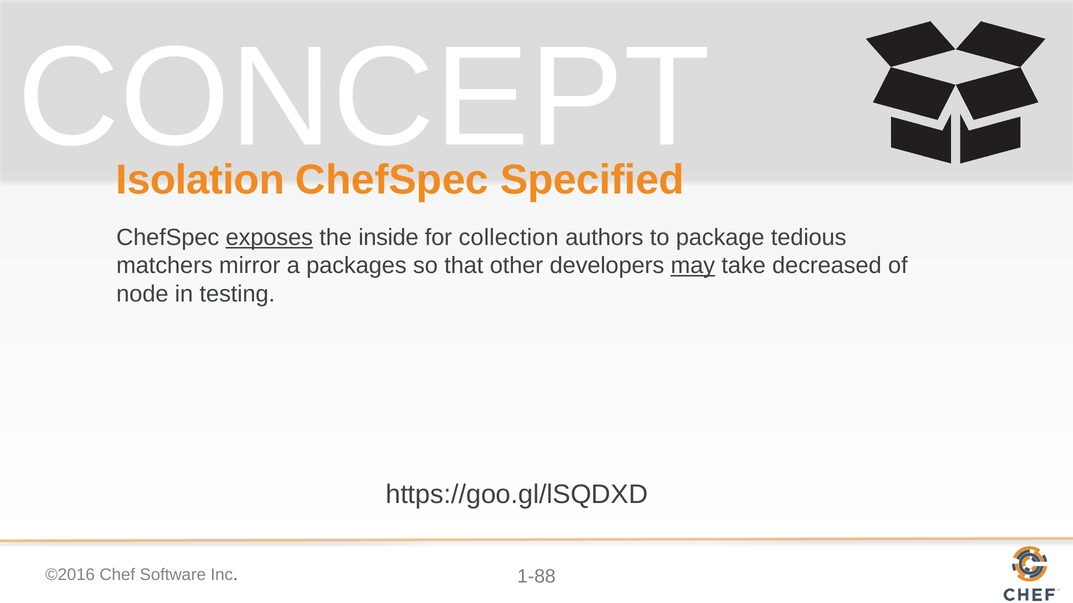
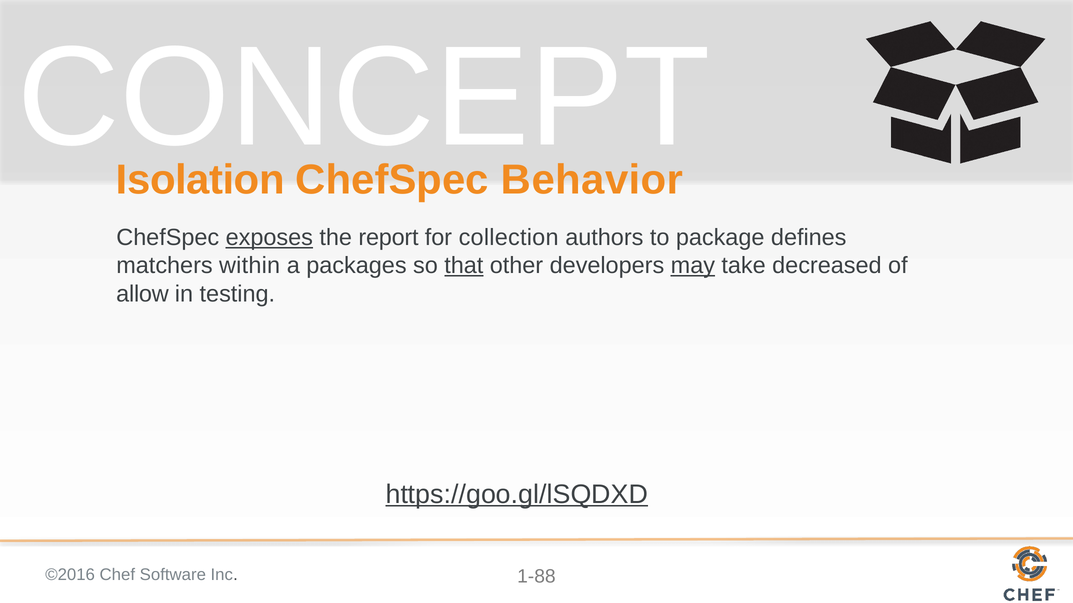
Specified: Specified -> Behavior (592, 180)
inside: inside -> report (389, 238)
tedious: tedious -> defines (809, 238)
mirror: mirror -> within (250, 266)
that underline: none -> present (464, 266)
node: node -> allow (142, 294)
https://goo.gl/lSQDXD underline: none -> present (517, 495)
